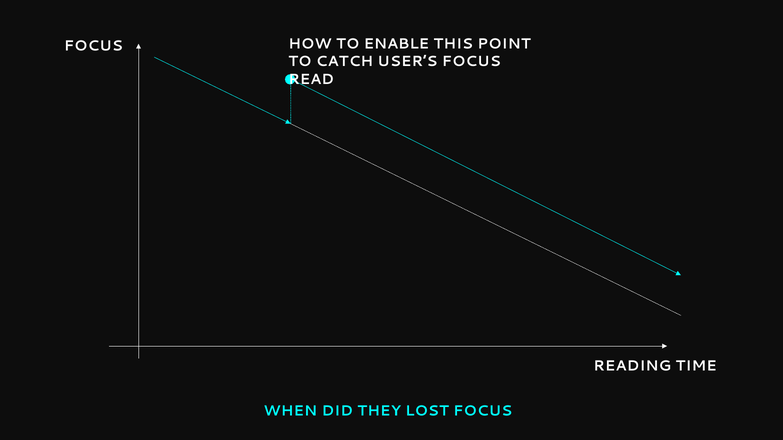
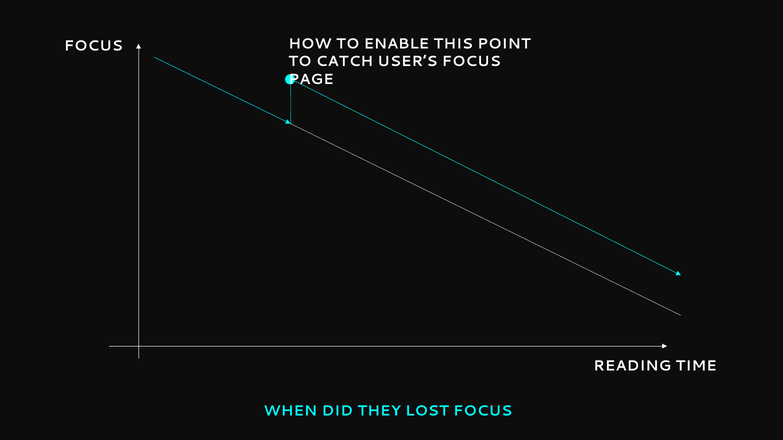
READ: READ -> PAGE (311, 79)
